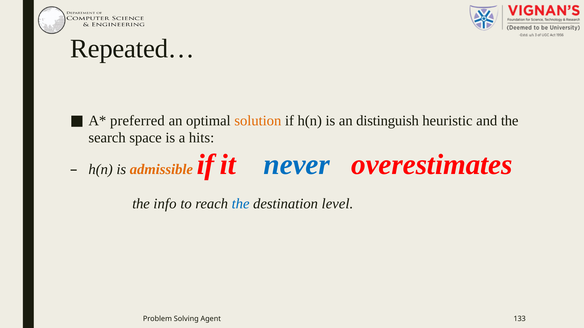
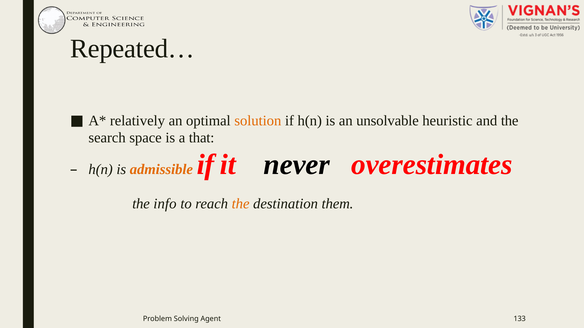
preferred: preferred -> relatively (137, 121)
distinguish: distinguish -> unsolvable (388, 121)
hits: hits -> that (202, 138)
never colour: blue -> black (297, 165)
the colour: blue -> orange (241, 204)
level: level -> them (338, 204)
